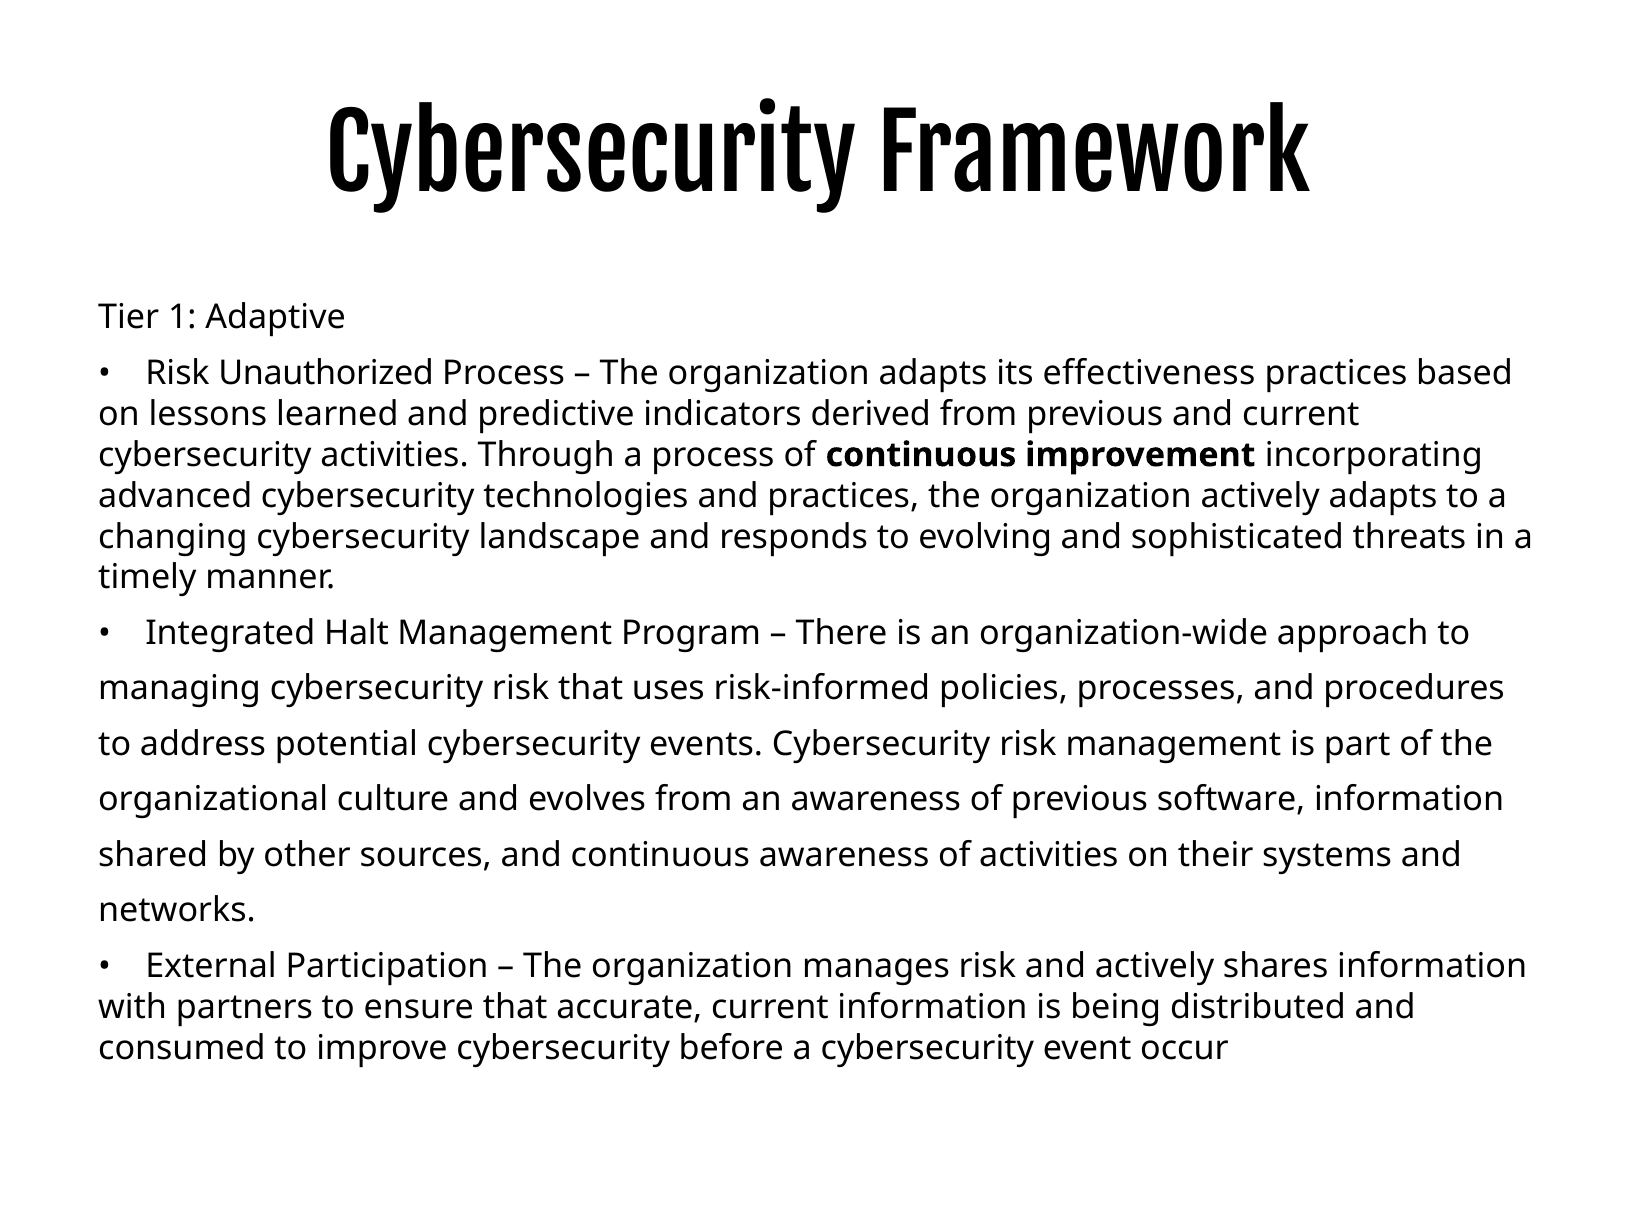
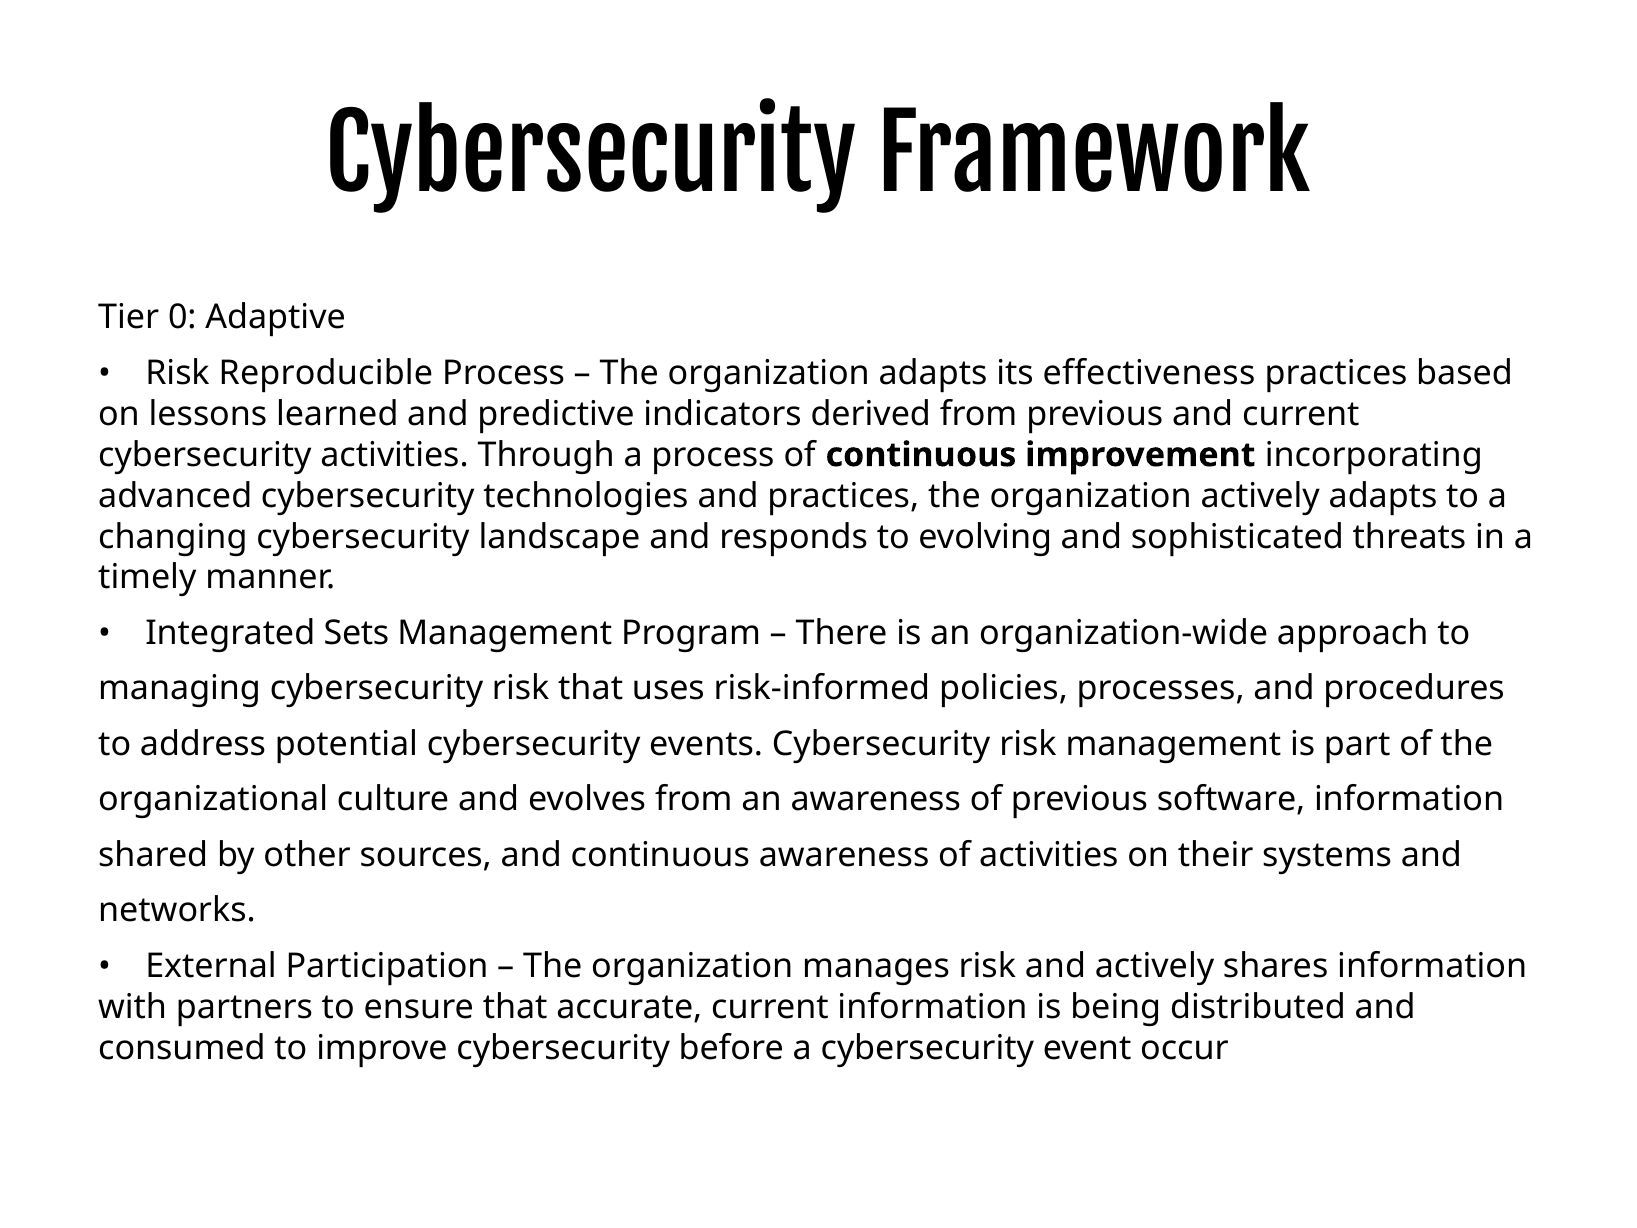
1: 1 -> 0 (182, 318)
Unauthorized: Unauthorized -> Reproducible (326, 373)
Halt: Halt -> Sets (356, 633)
